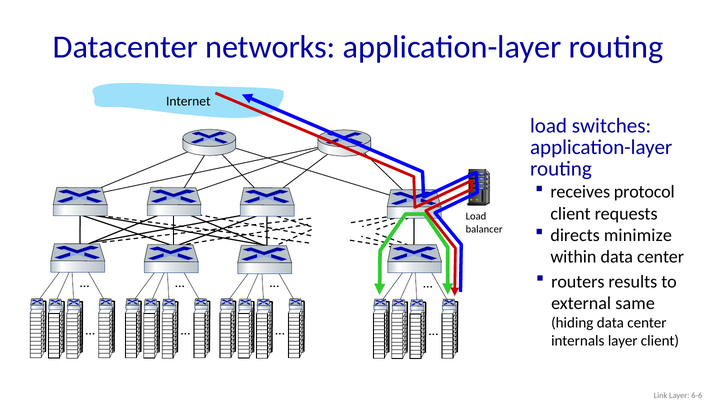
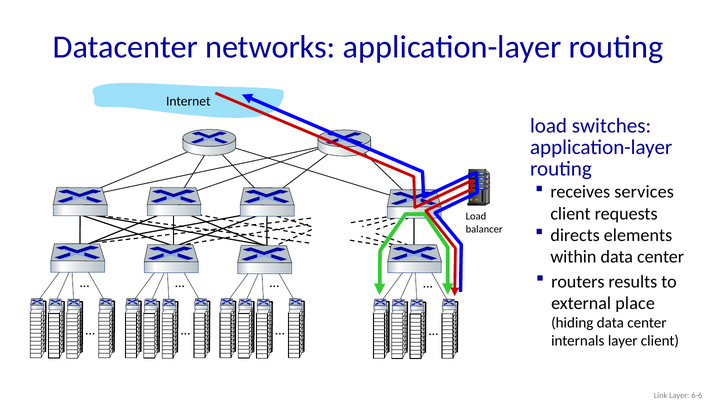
protocol: protocol -> services (644, 192)
minimize: minimize -> elements (638, 235)
same: same -> place (635, 303)
